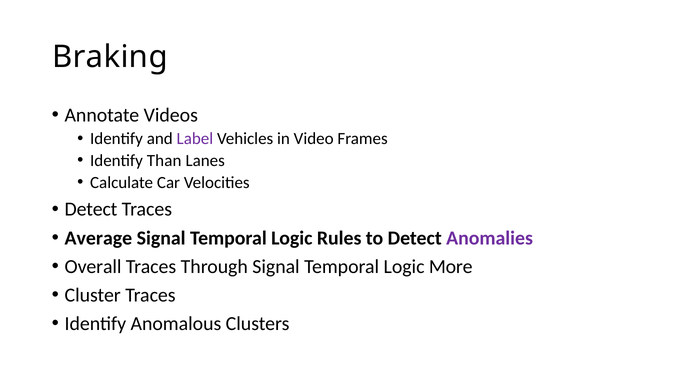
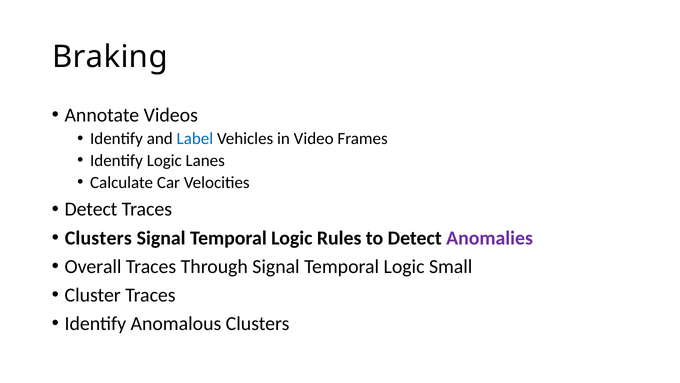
Label colour: purple -> blue (195, 138)
Identify Than: Than -> Logic (164, 160)
Average: Average -> Clusters (98, 238)
More: More -> Small (451, 266)
